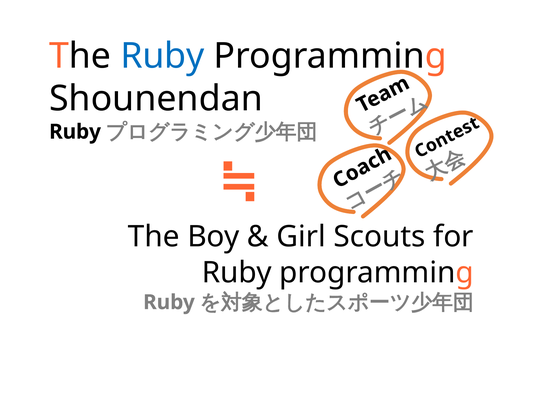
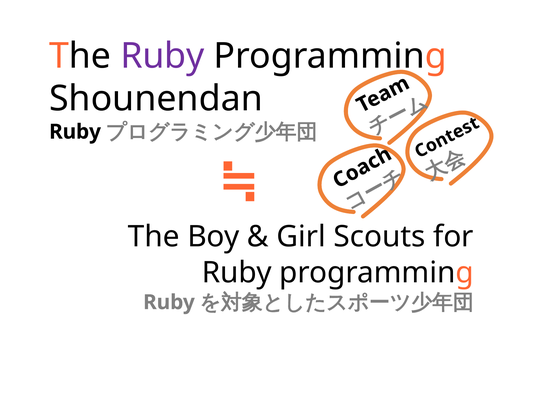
Ruby colour: blue -> purple (162, 56)
